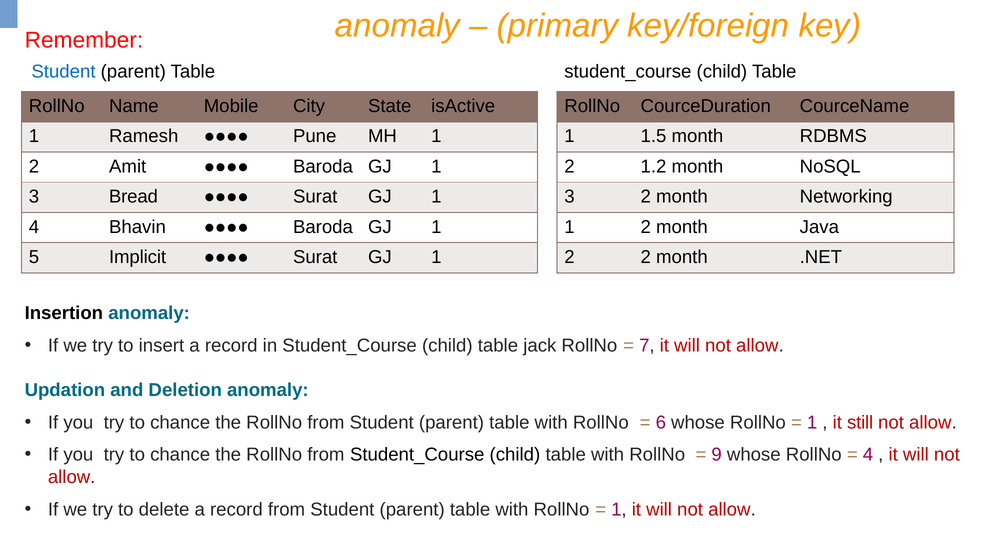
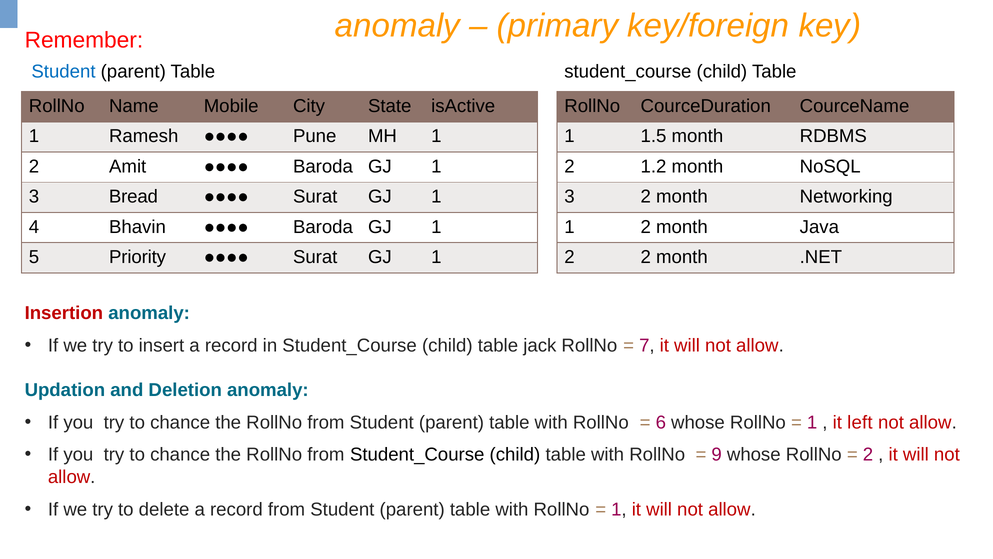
Implicit: Implicit -> Priority (138, 257)
Insertion colour: black -> red (64, 313)
still: still -> left (860, 422)
4: 4 -> 2 (868, 454)
